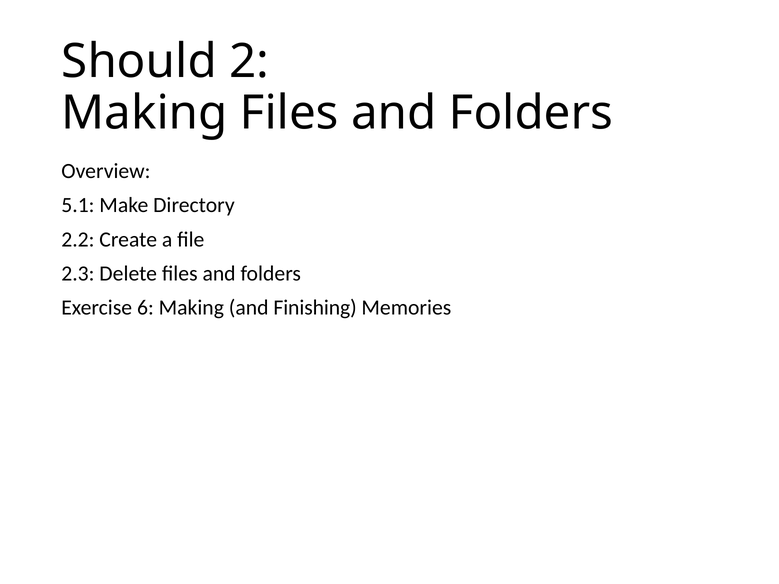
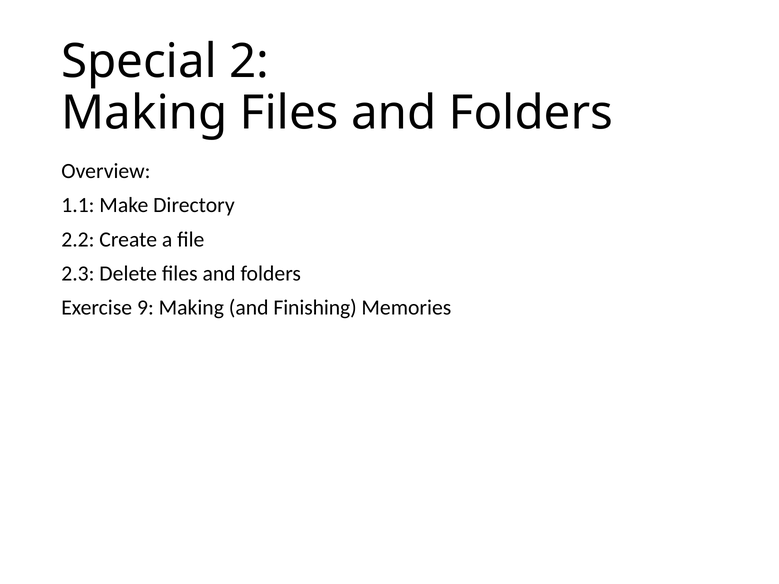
Should: Should -> Special (139, 62)
5.1: 5.1 -> 1.1 (78, 205)
6: 6 -> 9 (145, 308)
